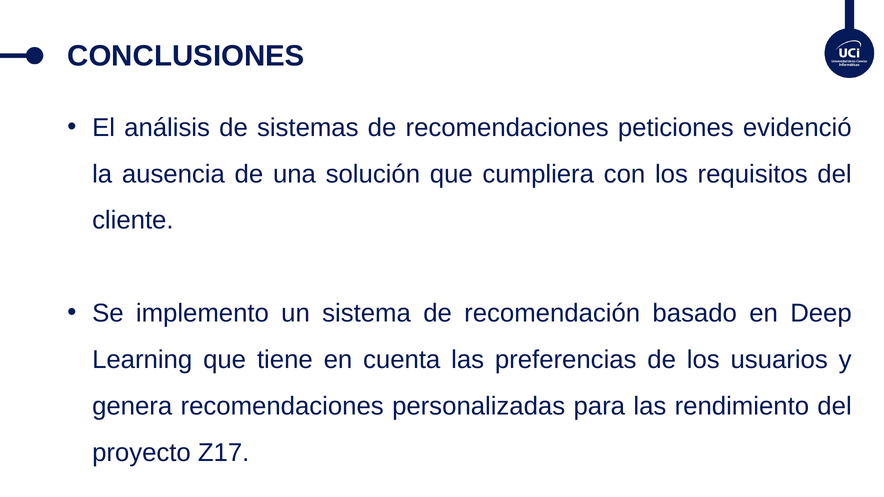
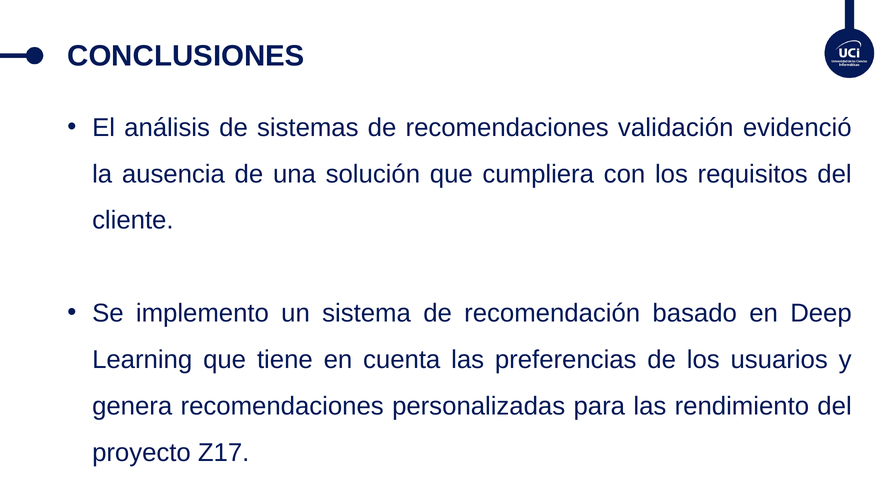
peticiones: peticiones -> validación (676, 128)
